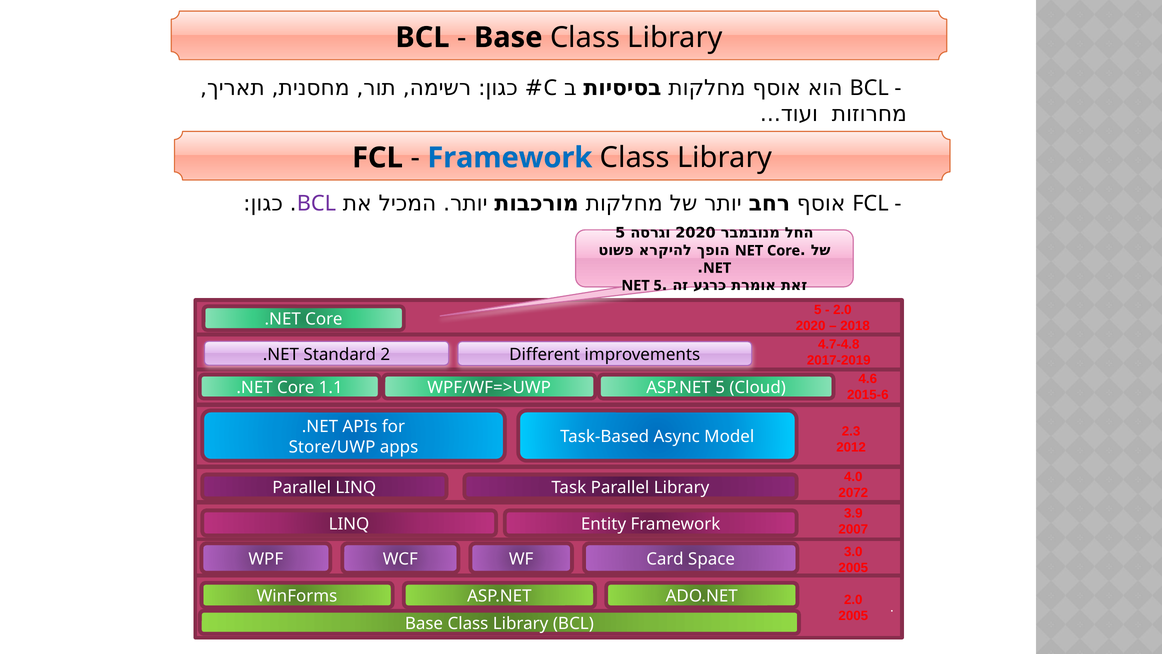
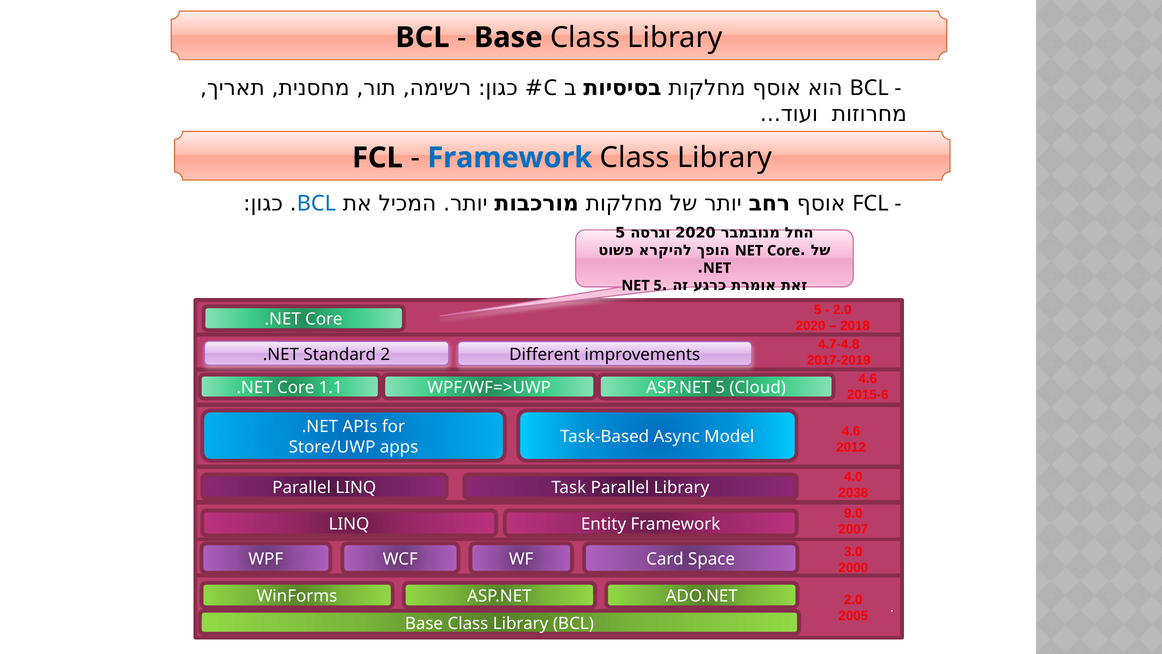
BCL colour: purple -> blue (316, 204)
2.3: 2.3 -> 4.6 (851, 431)
2072: 2072 -> 2038 (853, 492)
3.9: 3.9 -> 9.0 (853, 513)
2005: 2005 -> 2000 (853, 567)
